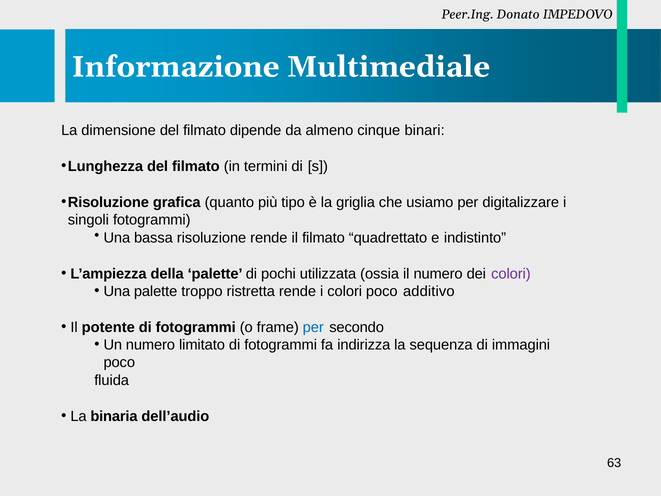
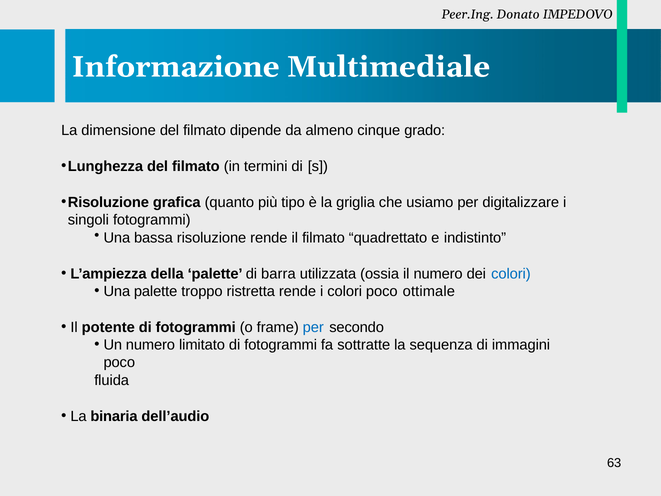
binari: binari -> grado (425, 130)
pochi: pochi -> barra (278, 274)
colori colour: purple -> blue (511, 274)
additivo: additivo -> ottimale (429, 291)
indirizza: indirizza -> sottratte (364, 345)
